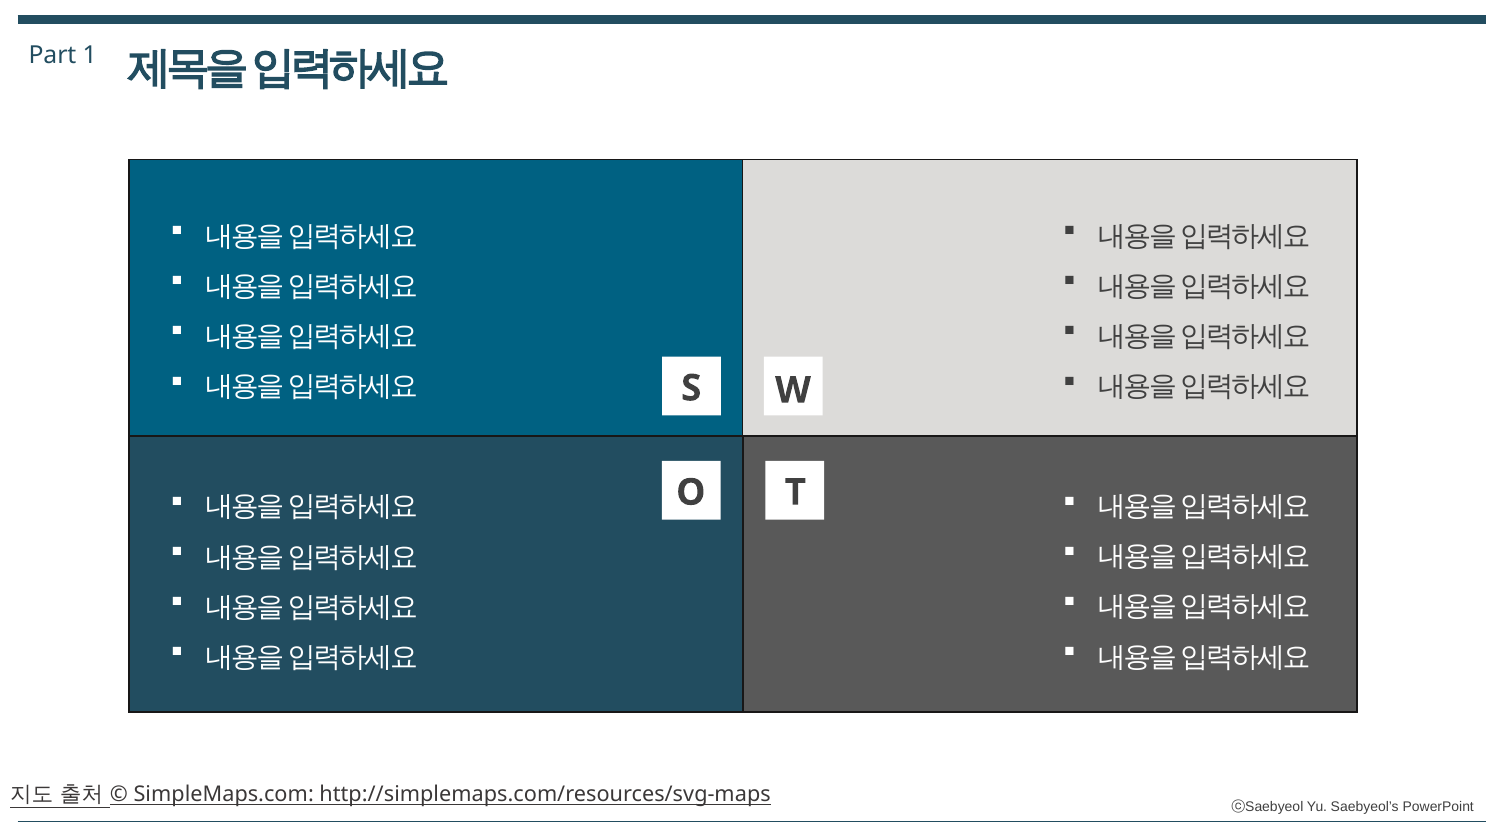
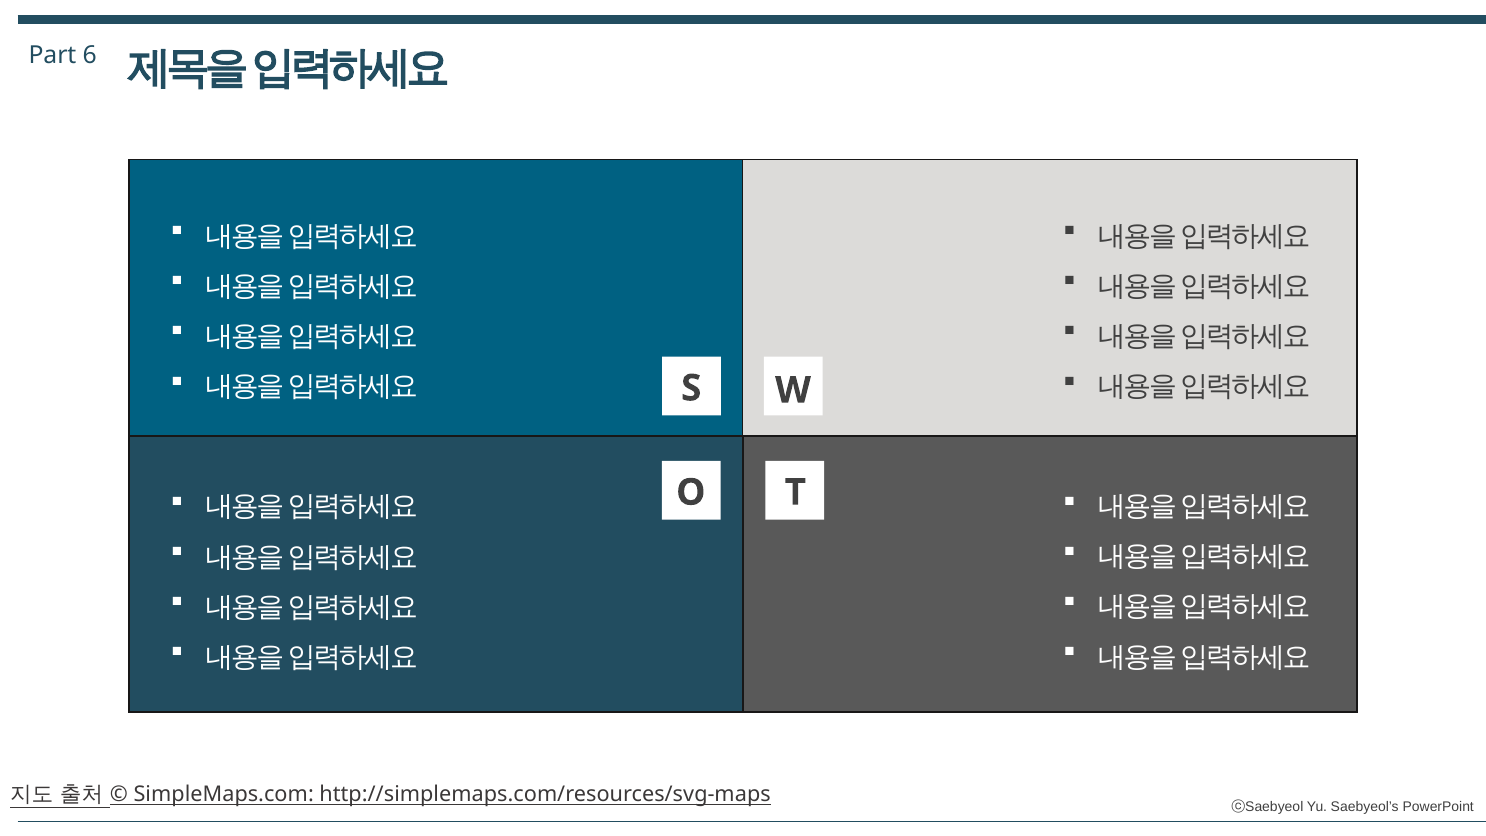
1: 1 -> 6 (90, 55)
